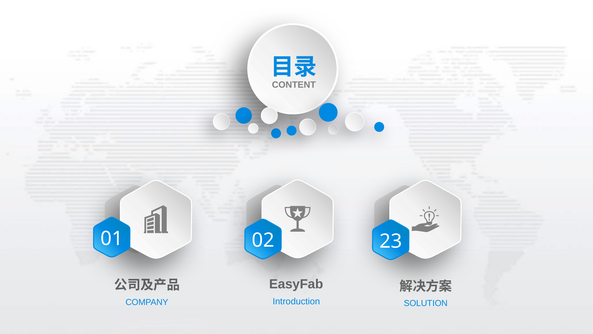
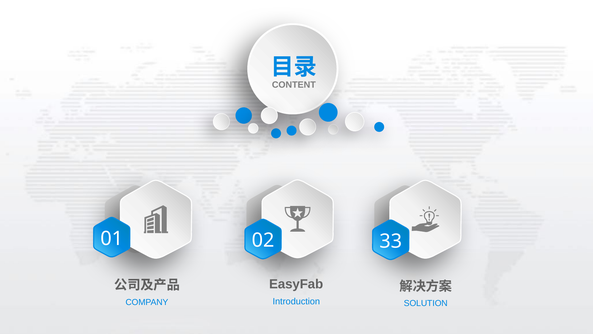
23: 23 -> 33 (391, 241)
